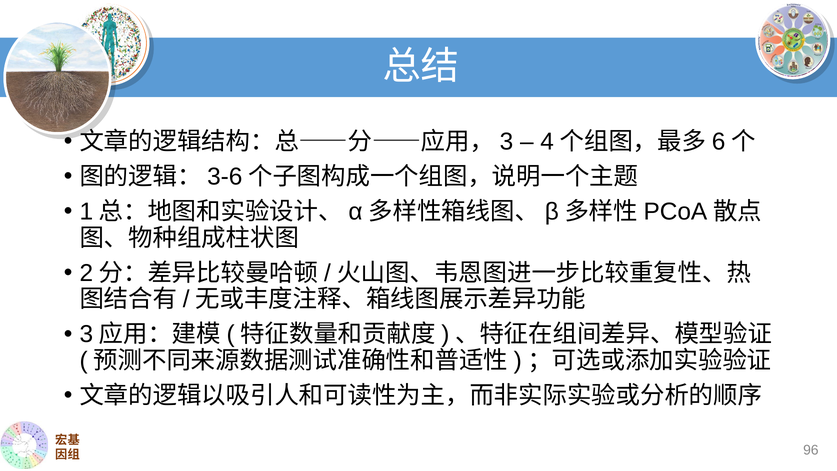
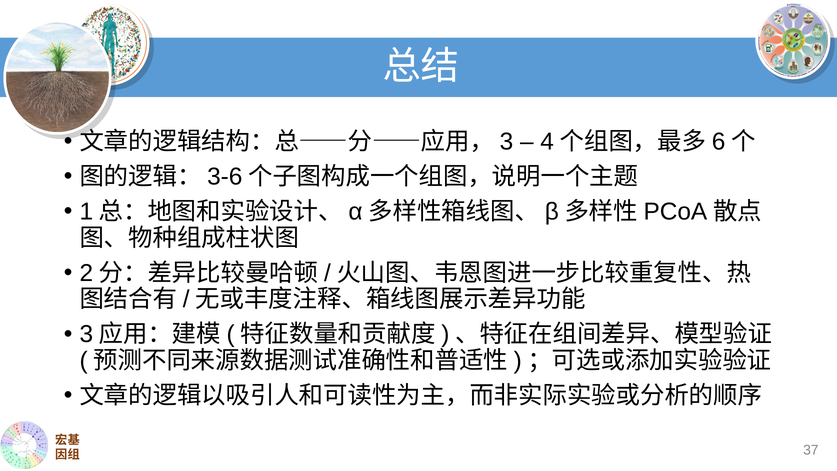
96: 96 -> 37 (811, 450)
